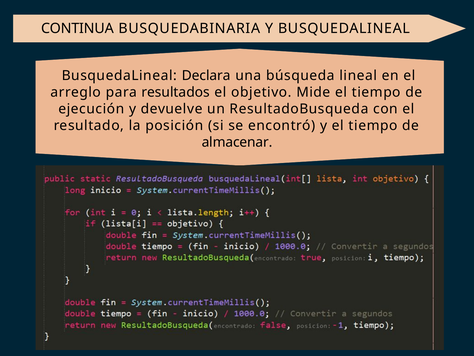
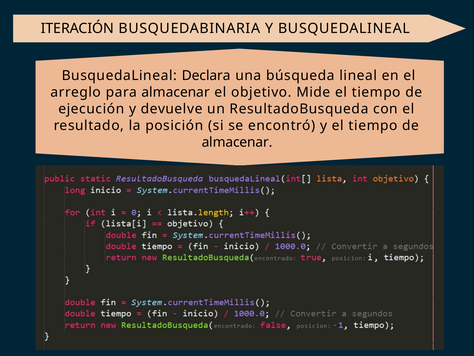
CONTINUA: CONTINUA -> ITERACIÓN (77, 28)
para resultados: resultados -> almacenar (176, 92)
